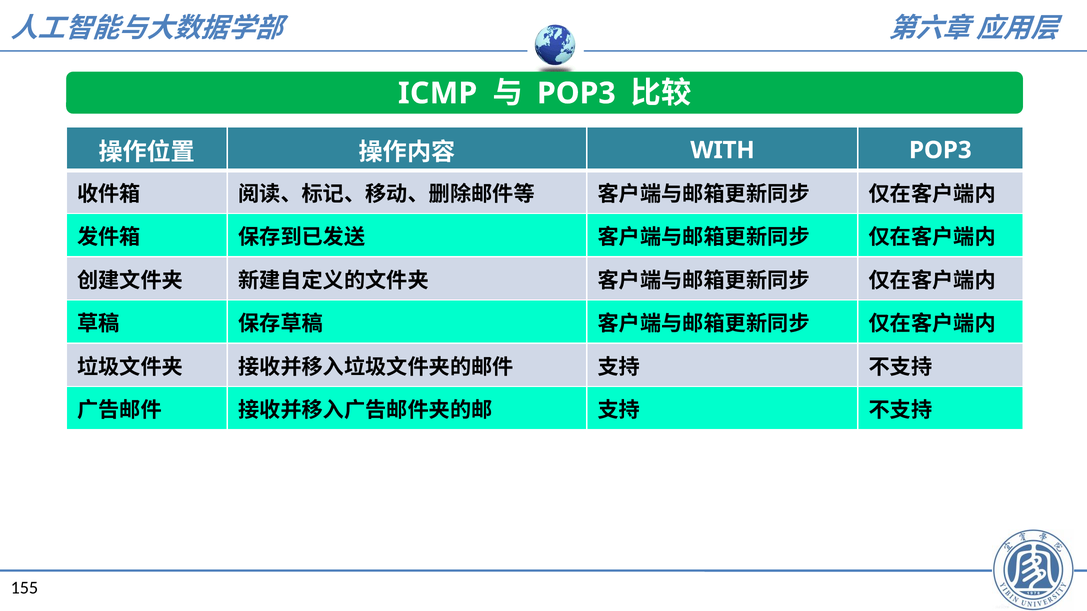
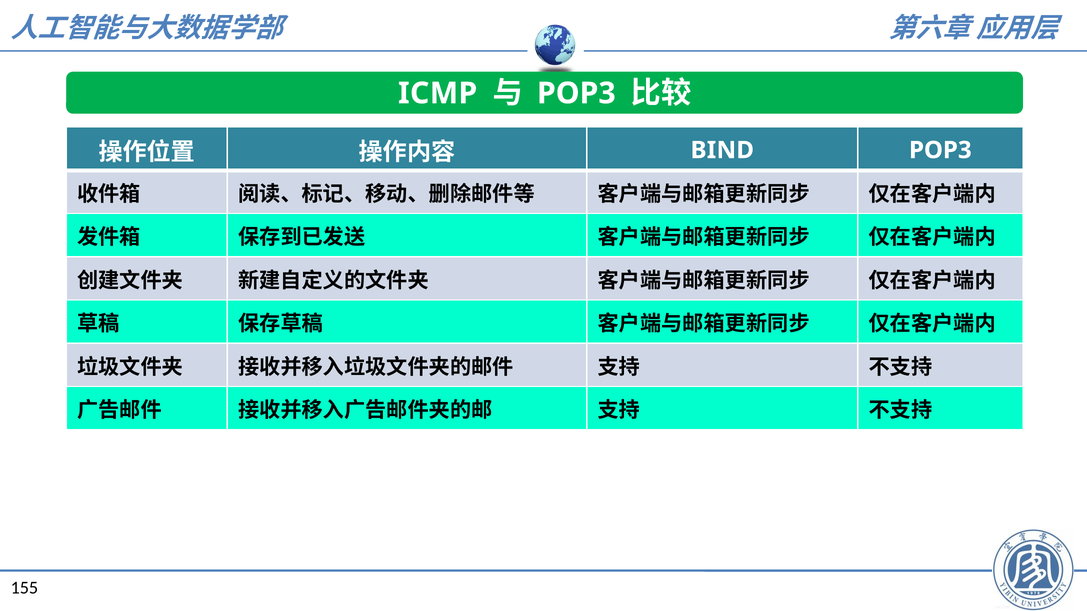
WITH: WITH -> BIND (722, 150)
